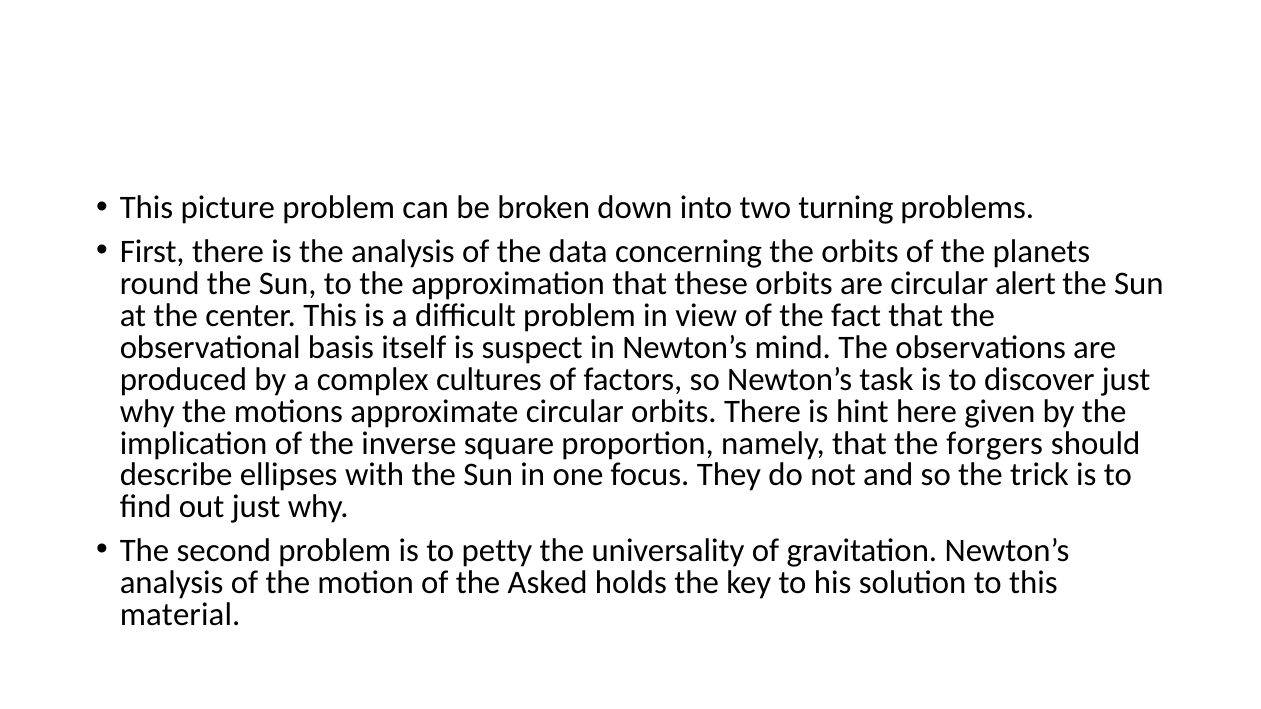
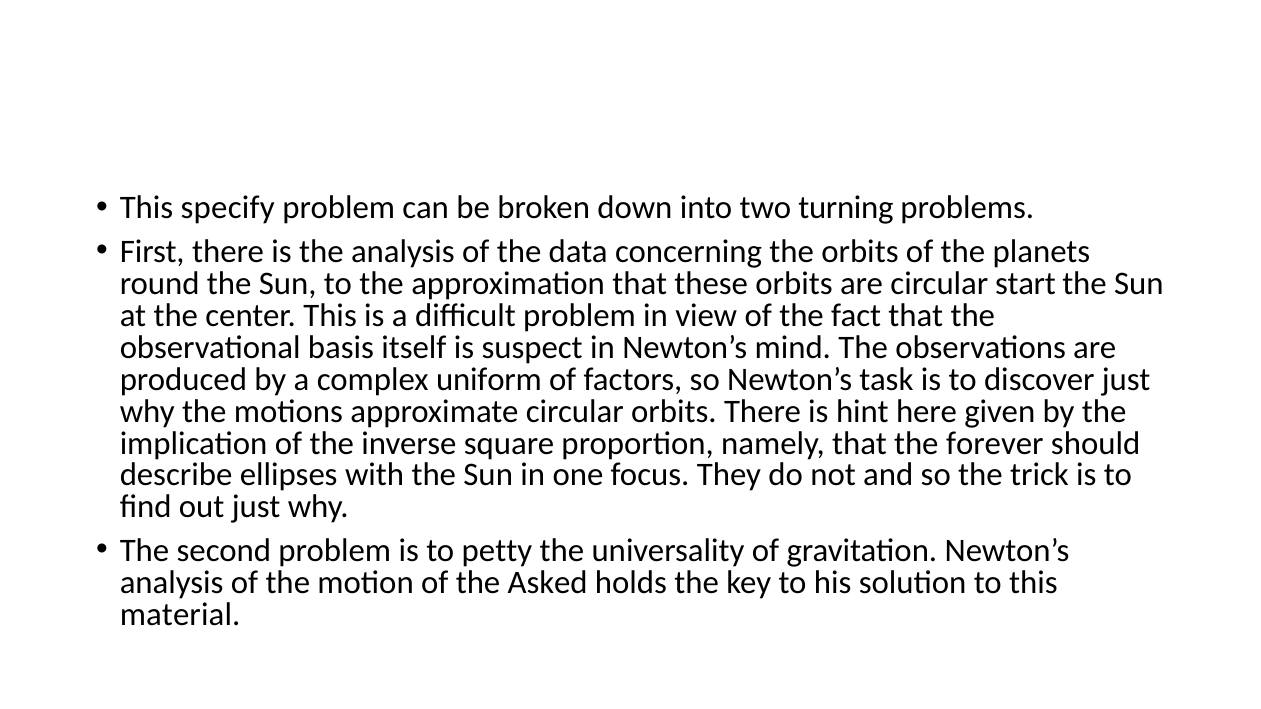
picture: picture -> specify (228, 208)
alert: alert -> start (1025, 284)
cultures: cultures -> uniform (489, 380)
forgers: forgers -> forever (995, 443)
